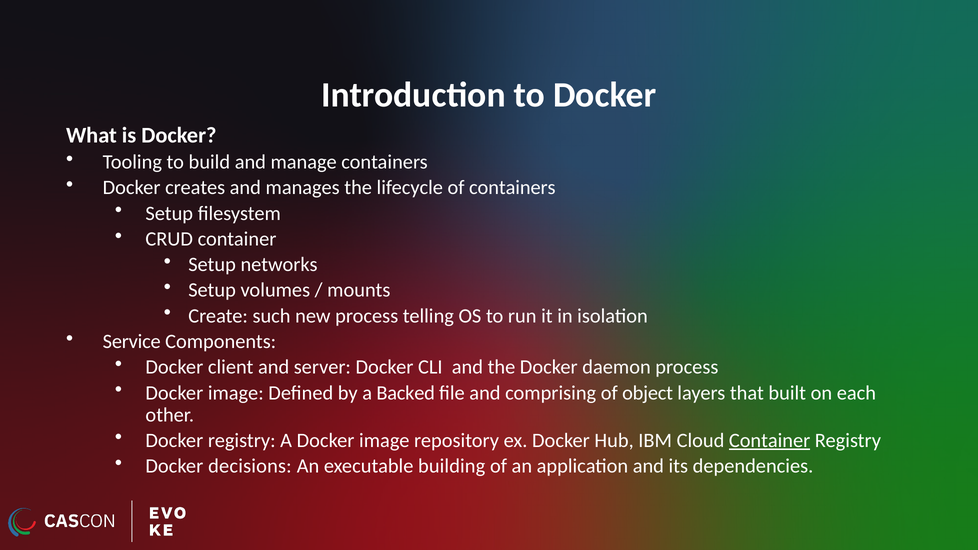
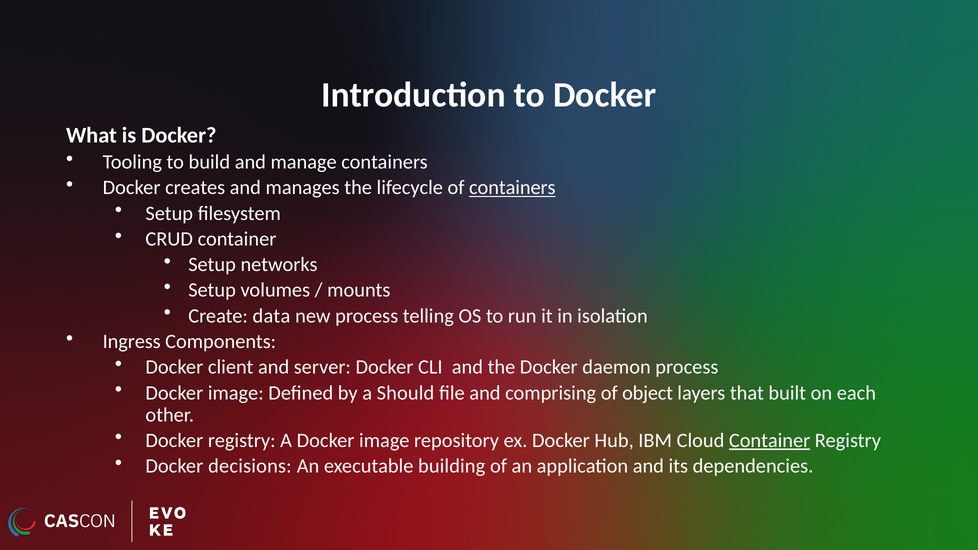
containers underline: none -> present (512, 188)
such: such -> data (271, 316)
Service: Service -> Ingress (132, 342)
Backed: Backed -> Should (405, 393)
